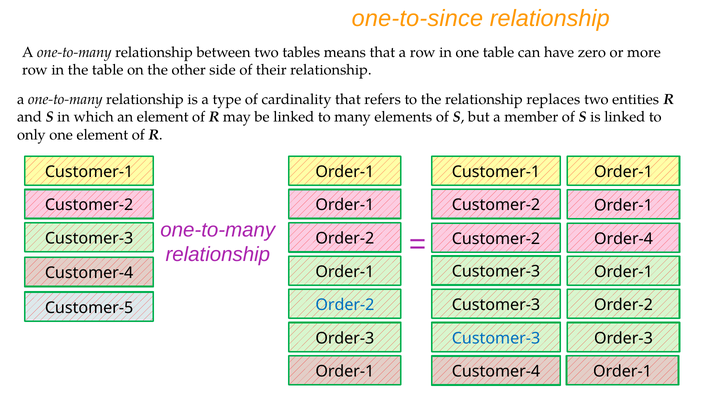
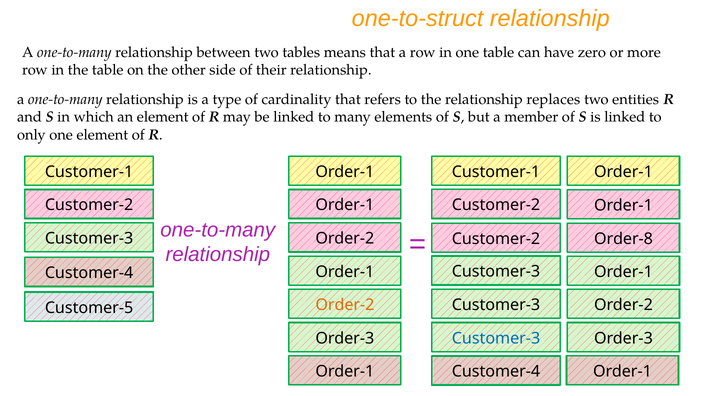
one-to-since: one-to-since -> one-to-struct (418, 18)
Order-4: Order-4 -> Order-8 (623, 239)
Order-2 colour: blue -> orange (345, 304)
